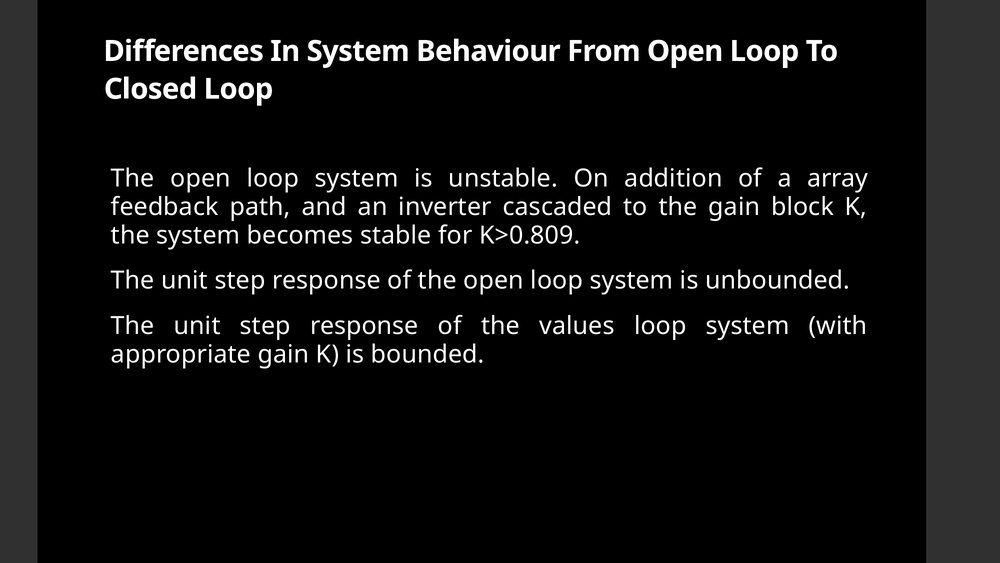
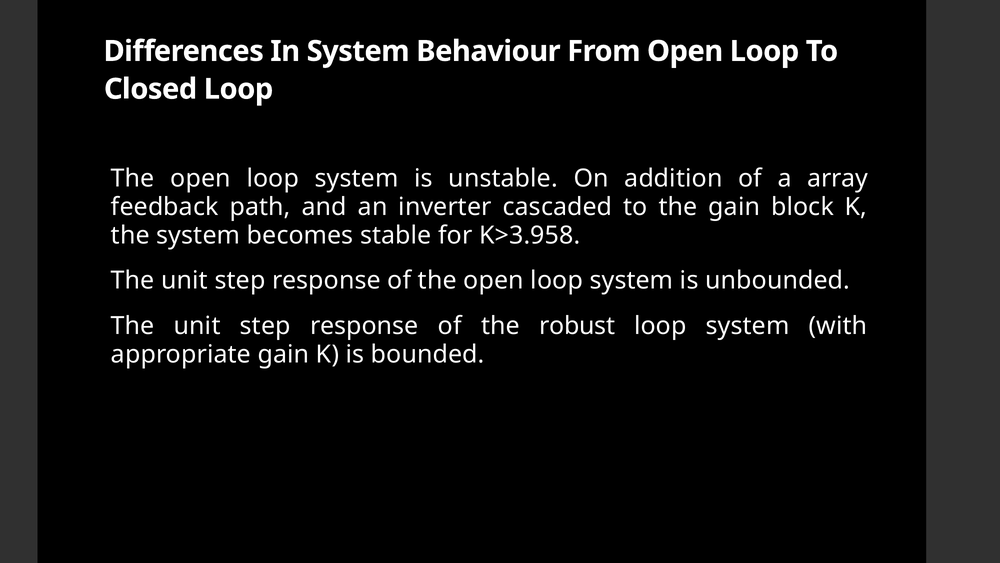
K>0.809: K>0.809 -> K>3.958 (530, 235)
values: values -> robust (577, 325)
